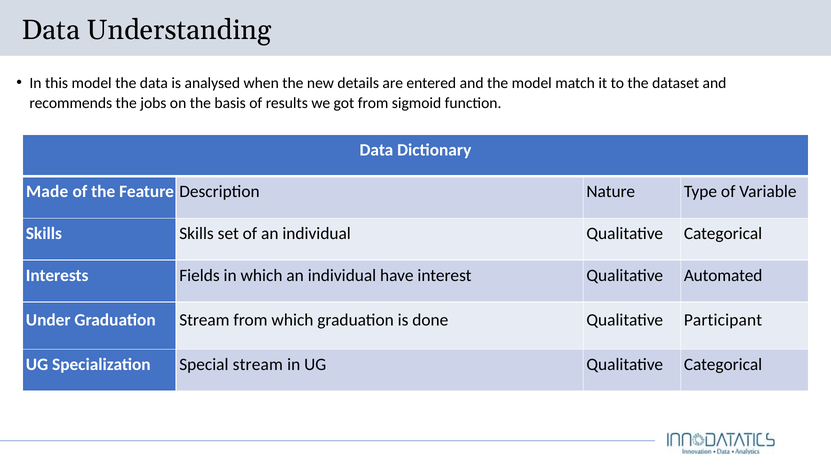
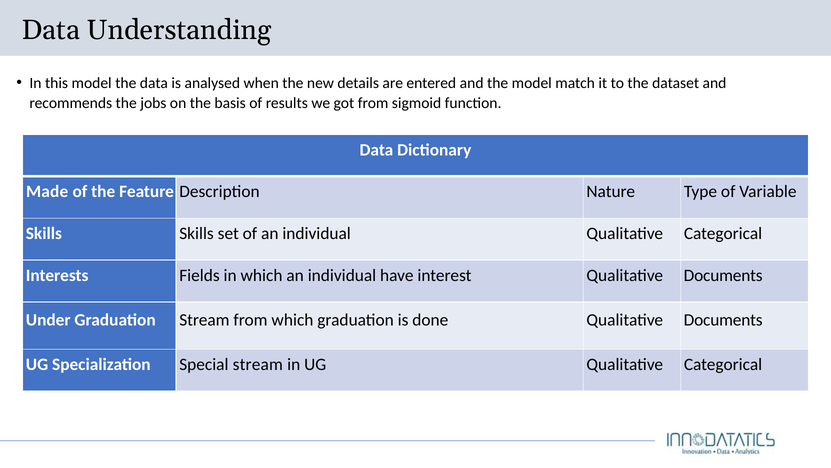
interest Qualitative Automated: Automated -> Documents (723, 275)
done Qualitative Participant: Participant -> Documents (723, 320)
